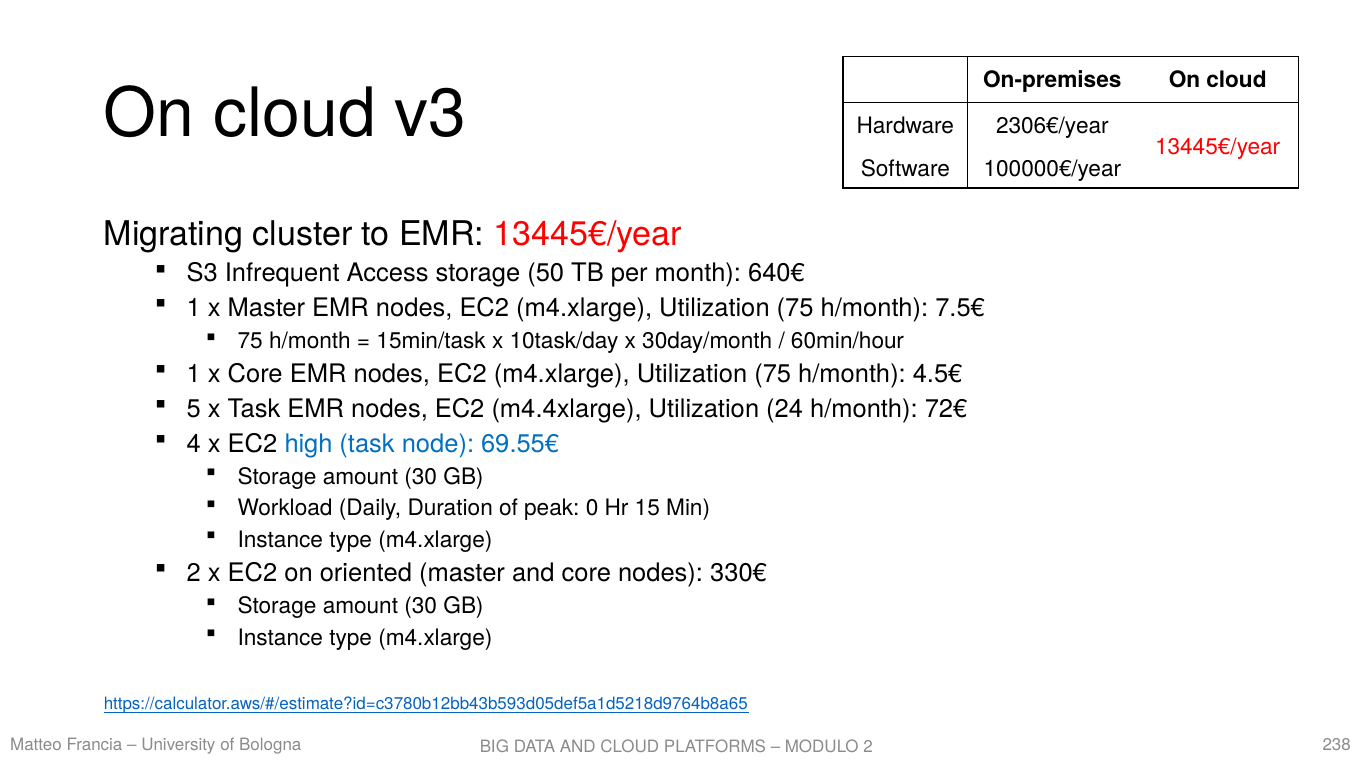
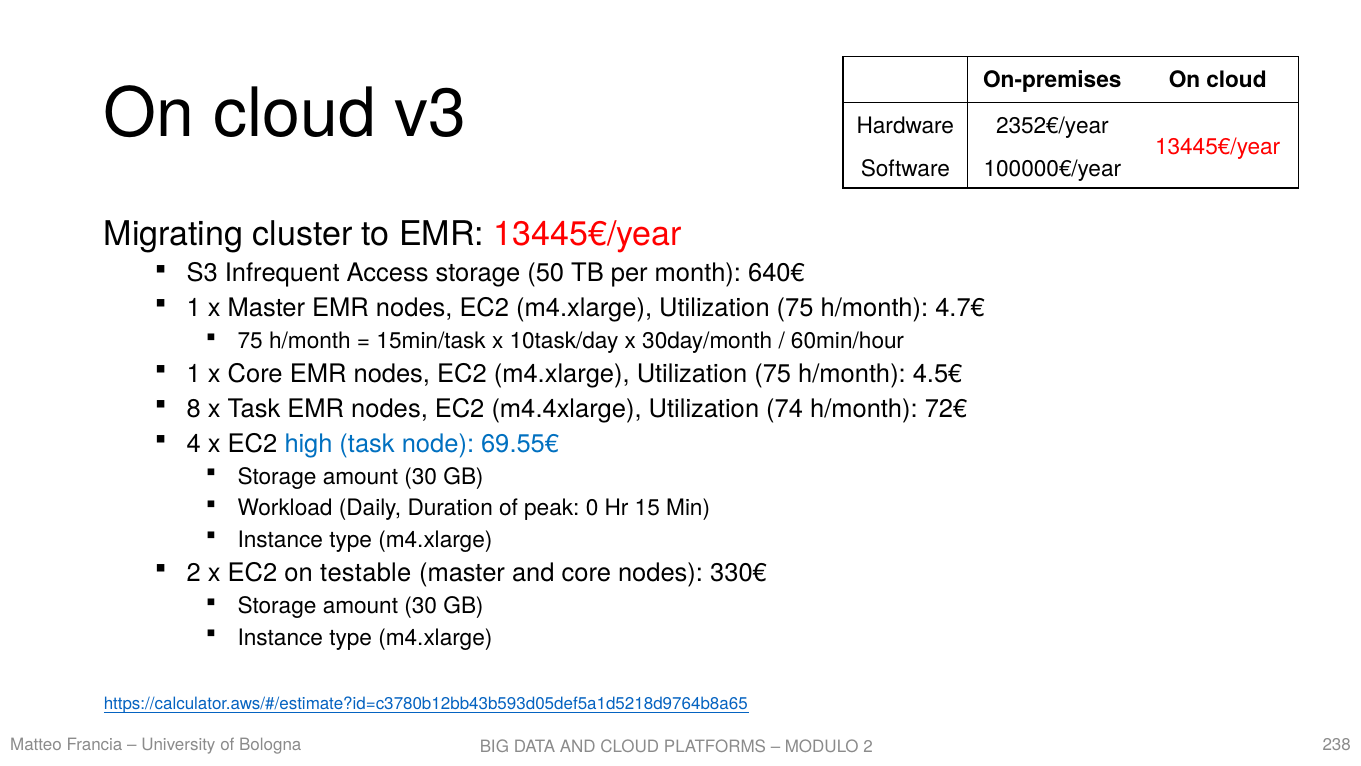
2306€/year: 2306€/year -> 2352€/year (1052, 126)
7.5€: 7.5€ -> 4.7€ (960, 308)
5: 5 -> 8 (194, 409)
24: 24 -> 74 (785, 409)
oriented: oriented -> testable (366, 573)
